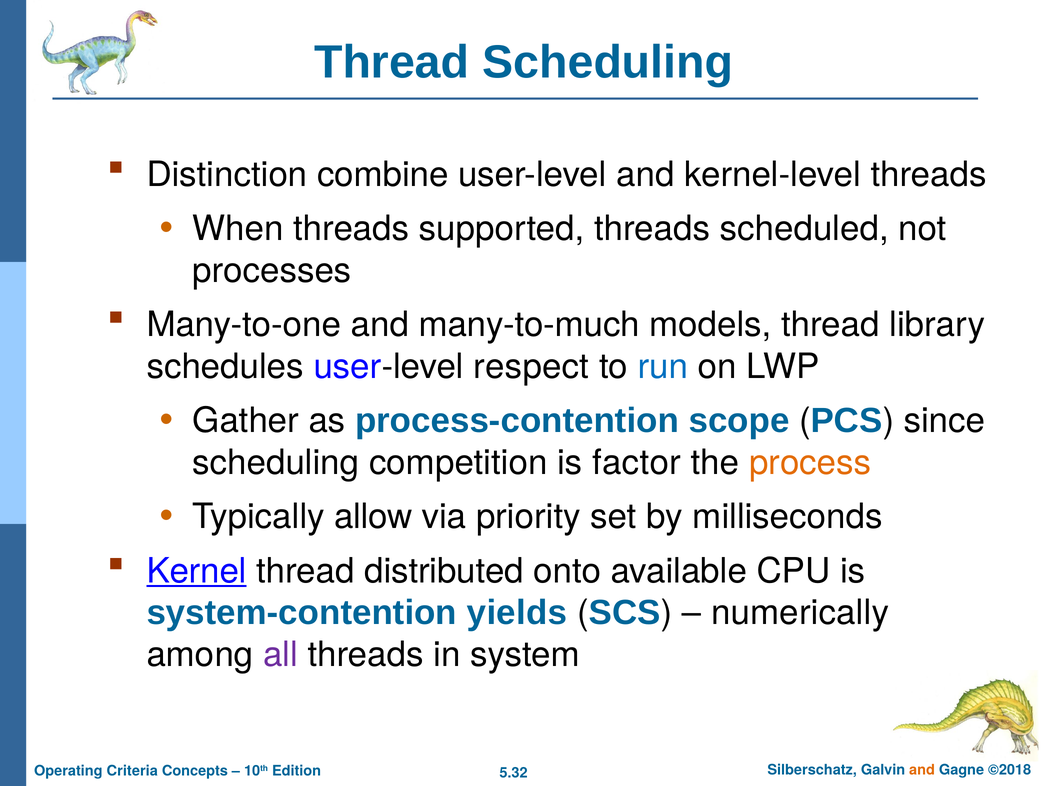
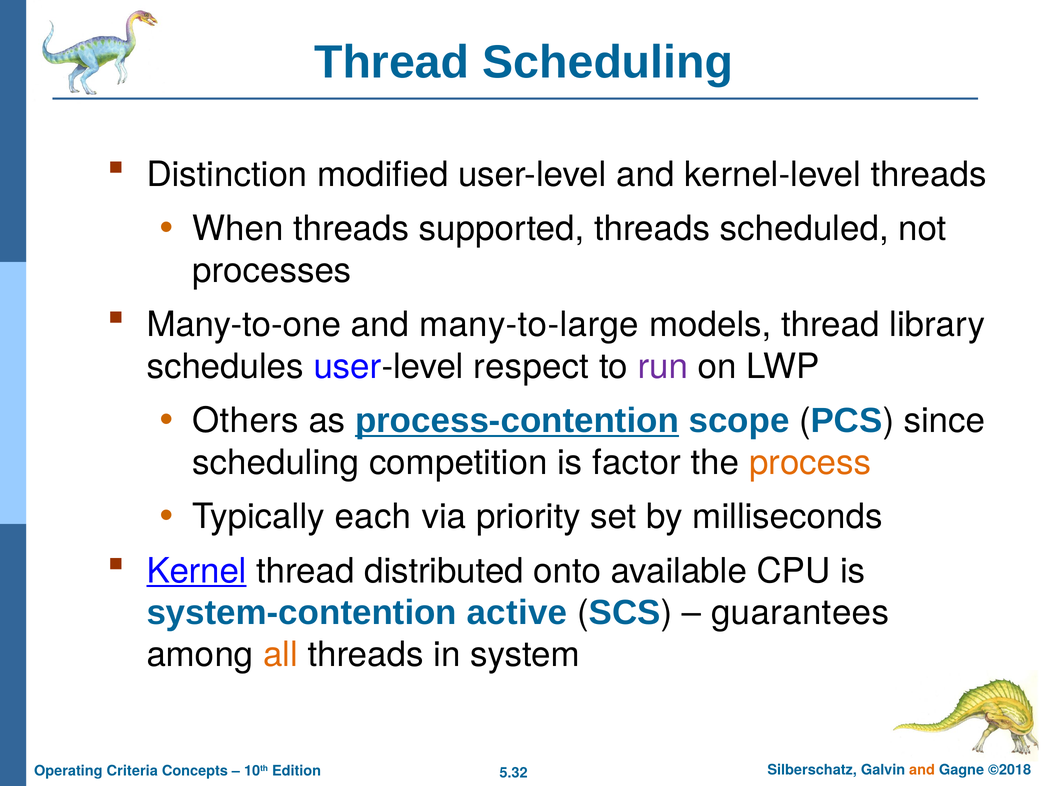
combine: combine -> modified (383, 175)
many-to-much: many-to-much -> many-to-large (529, 325)
run colour: blue -> purple (663, 367)
Gather: Gather -> Others (245, 421)
process-contention underline: none -> present (517, 421)
allow: allow -> each (373, 517)
yields: yields -> active (517, 613)
numerically: numerically -> guarantees (800, 613)
all colour: purple -> orange (281, 655)
